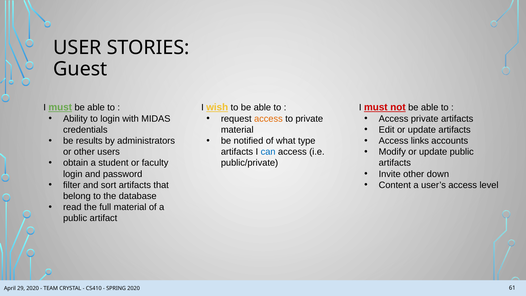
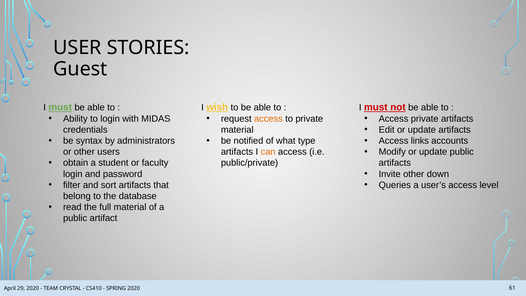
results: results -> syntax (89, 141)
can colour: blue -> orange (268, 152)
Content: Content -> Queries (395, 185)
